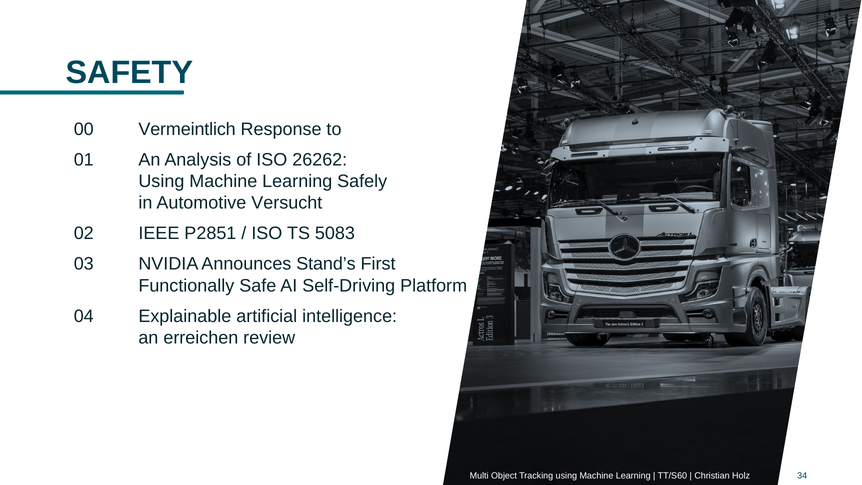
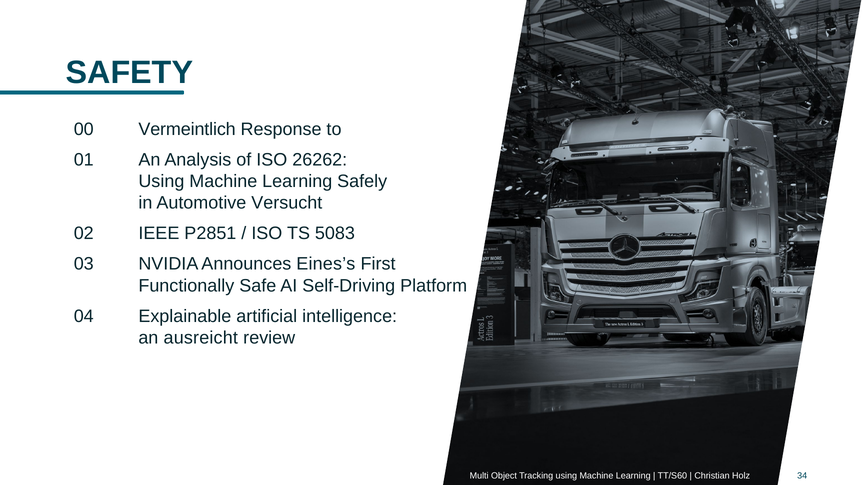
Stand’s: Stand’s -> Eines’s (326, 264)
erreichen: erreichen -> ausreicht (201, 338)
